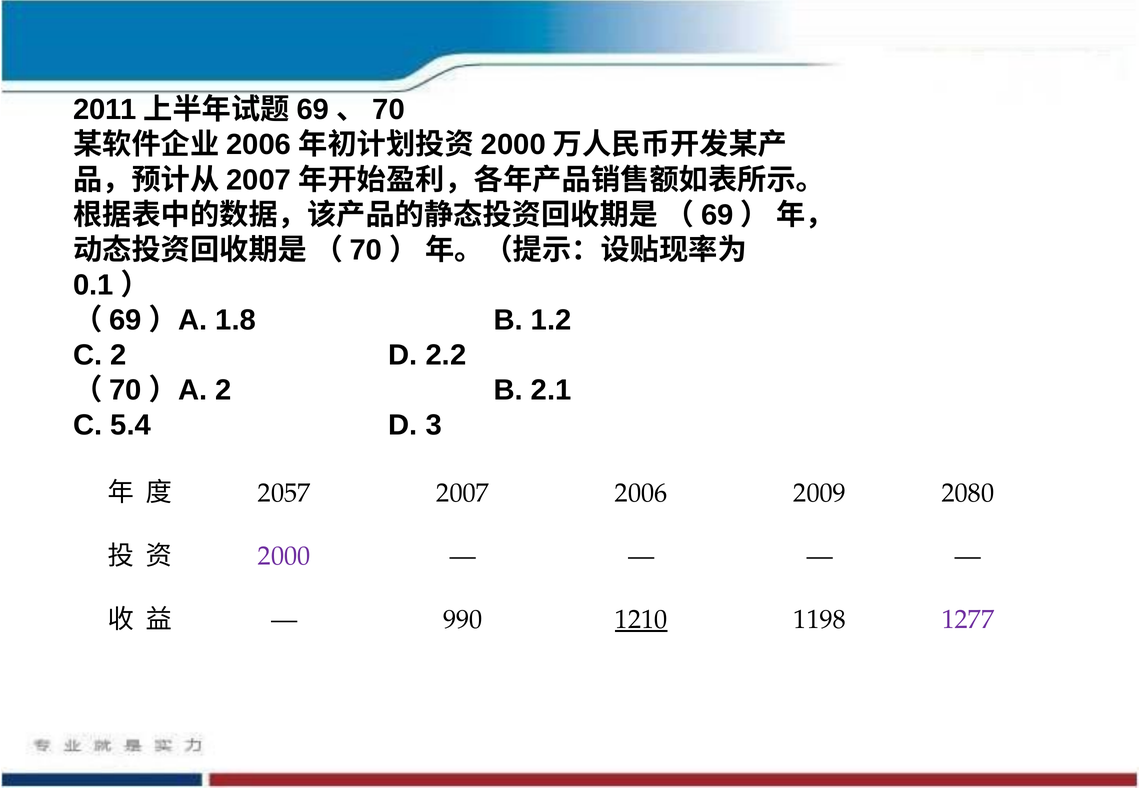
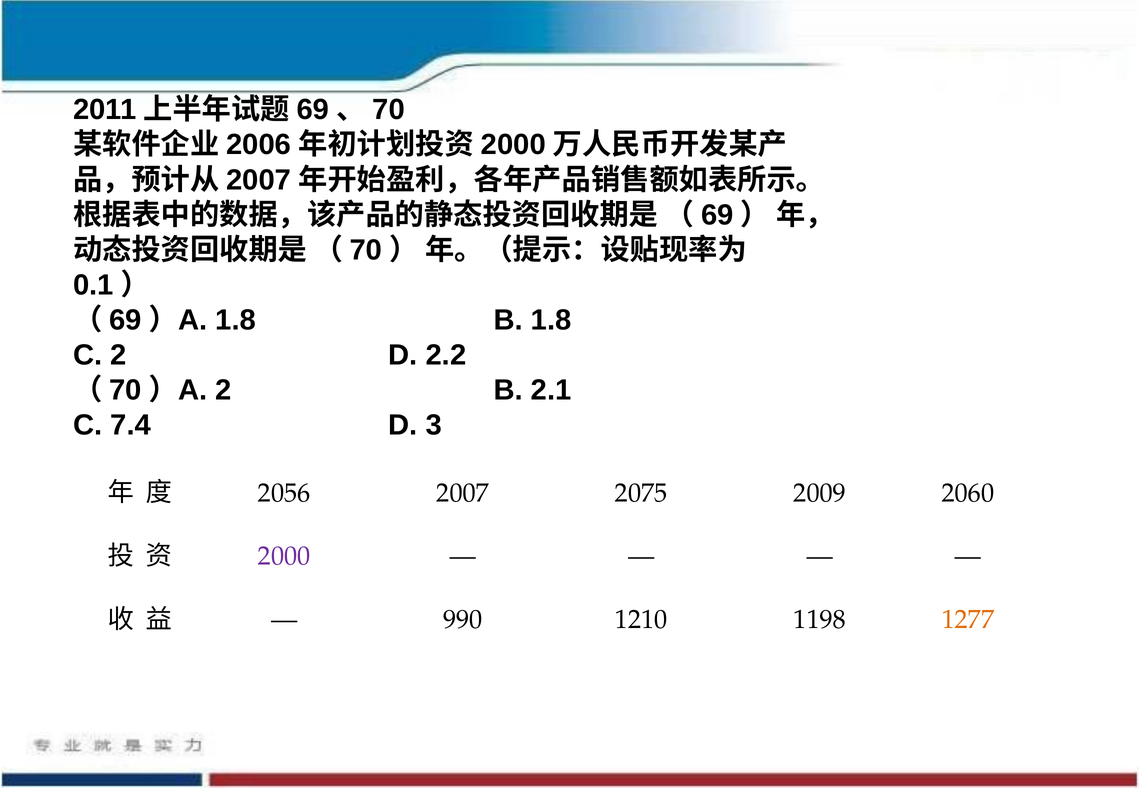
B 1.2: 1.2 -> 1.8 (551, 320)
5.4: 5.4 -> 7.4 (131, 425)
2057: 2057 -> 2056 (284, 493)
2006: 2006 -> 2075 (641, 493)
2080: 2080 -> 2060 (968, 493)
1210 underline: present -> none (641, 620)
1277 colour: purple -> orange (968, 620)
